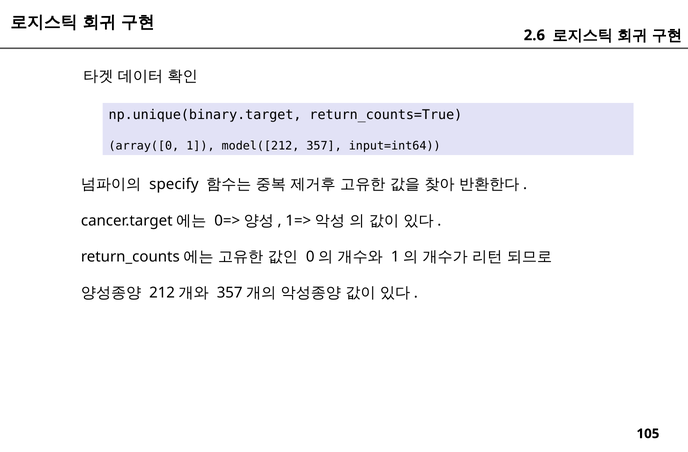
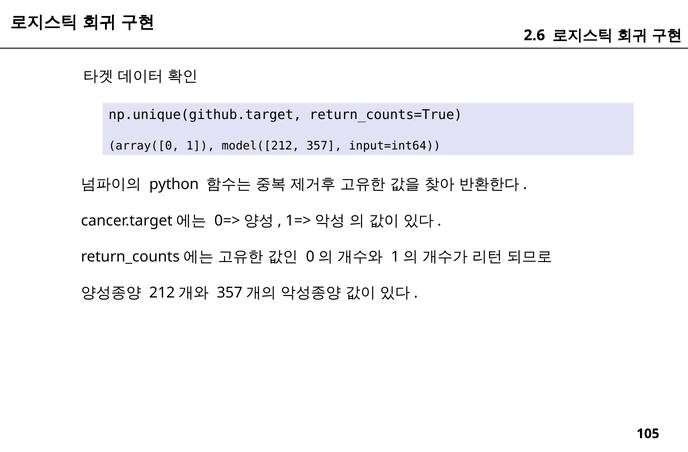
np.unique(binary.target: np.unique(binary.target -> np.unique(github.target (205, 115)
specify: specify -> python (174, 184)
